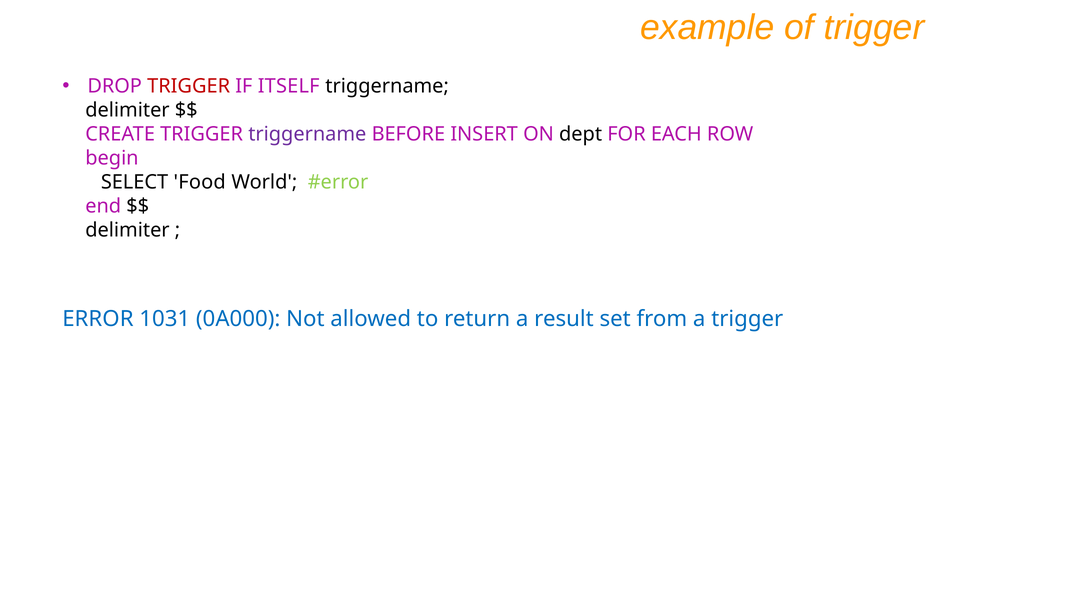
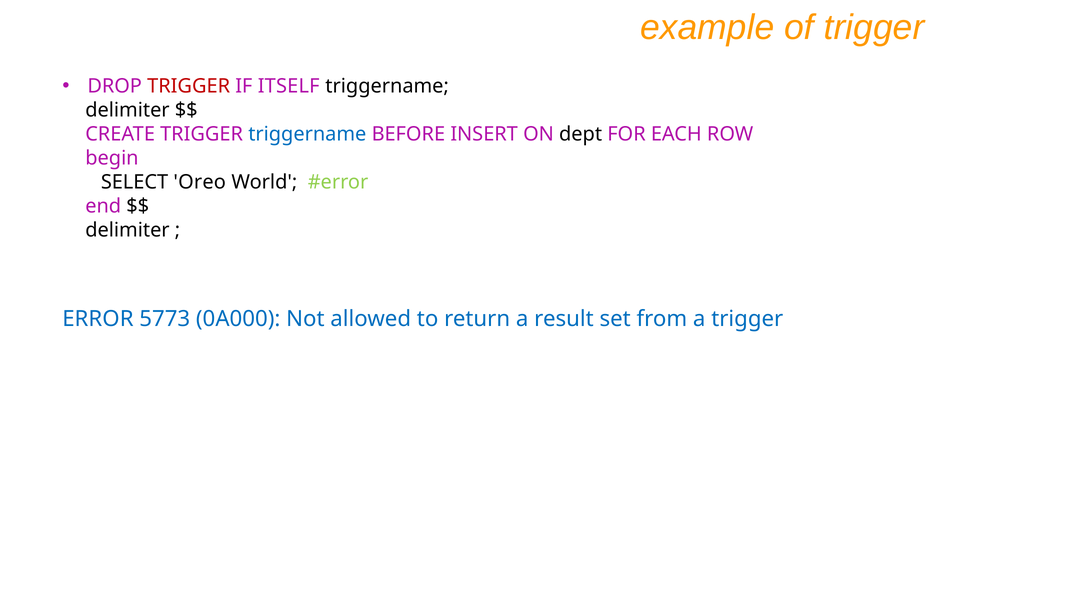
triggername colour: purple -> blue (307, 134)
Food: Food -> Oreo (200, 182)
1031: 1031 -> 5773 (165, 319)
